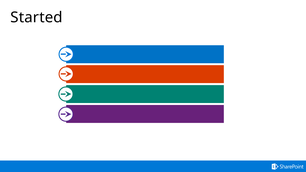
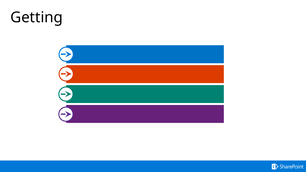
Started: Started -> Getting (37, 18)
